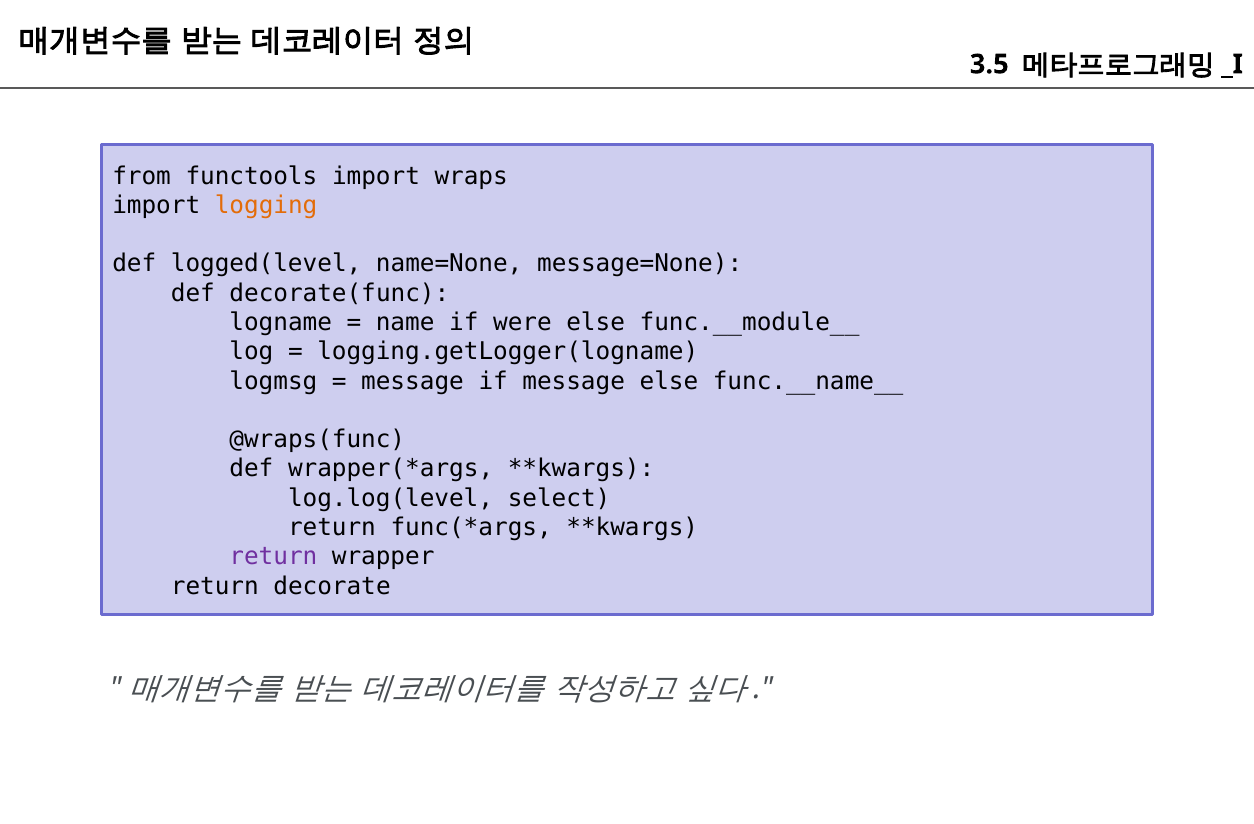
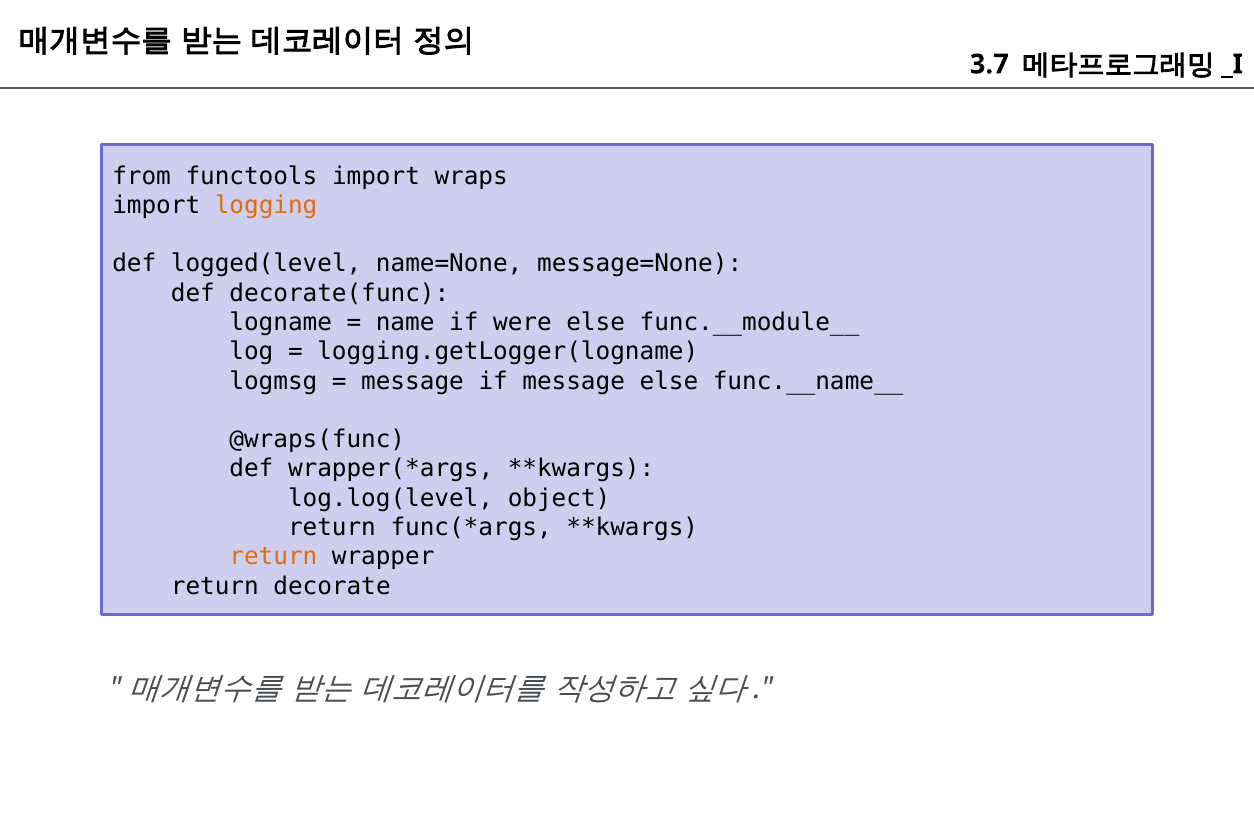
3.5: 3.5 -> 3.7 (989, 64)
select: select -> object (559, 498)
return colour: purple -> orange (273, 556)
